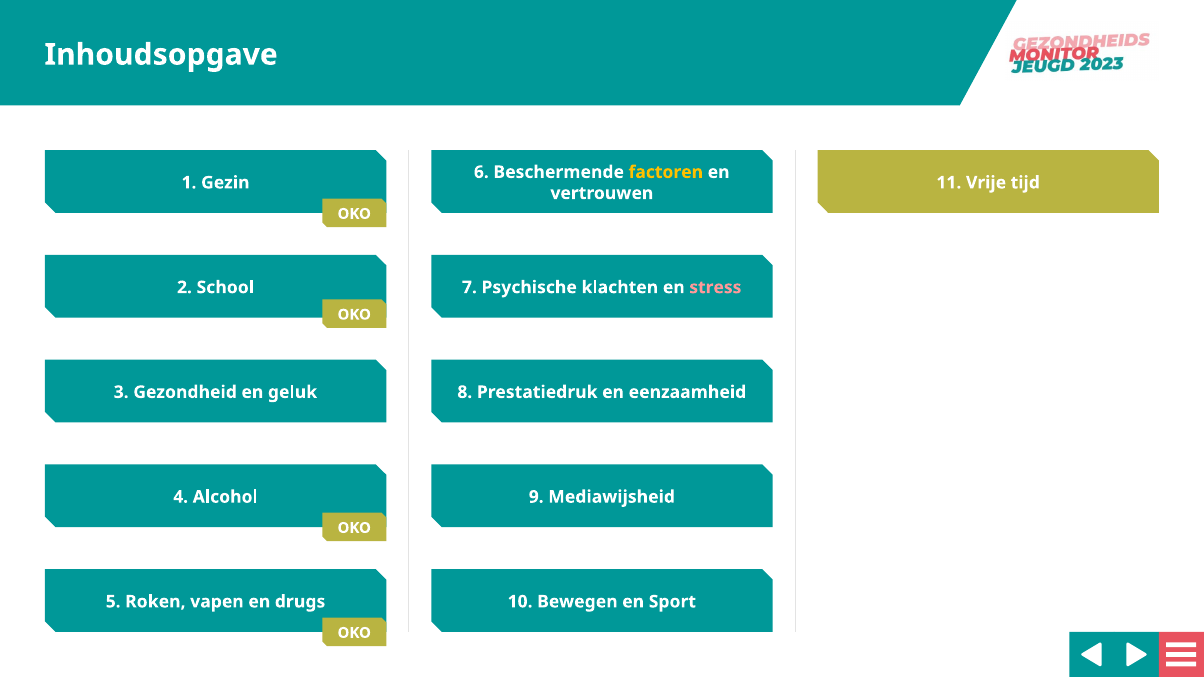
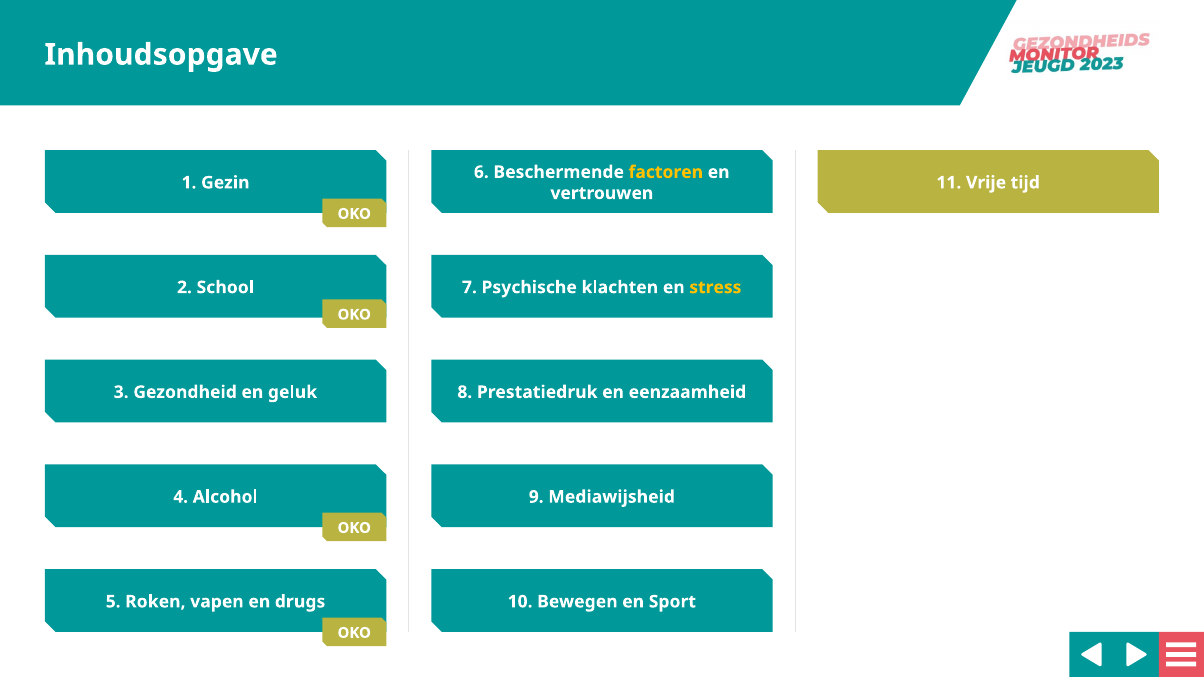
stress colour: pink -> yellow (715, 287)
